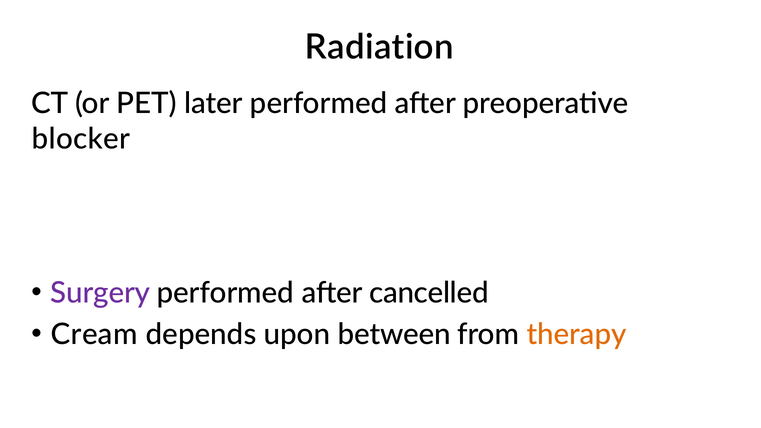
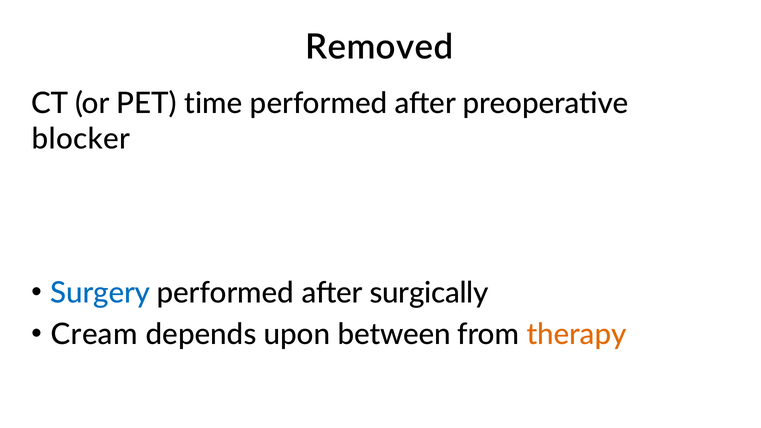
Radiation: Radiation -> Removed (379, 47)
later: later -> time (213, 104)
Surgery colour: purple -> blue (100, 293)
cancelled: cancelled -> surgically (429, 293)
